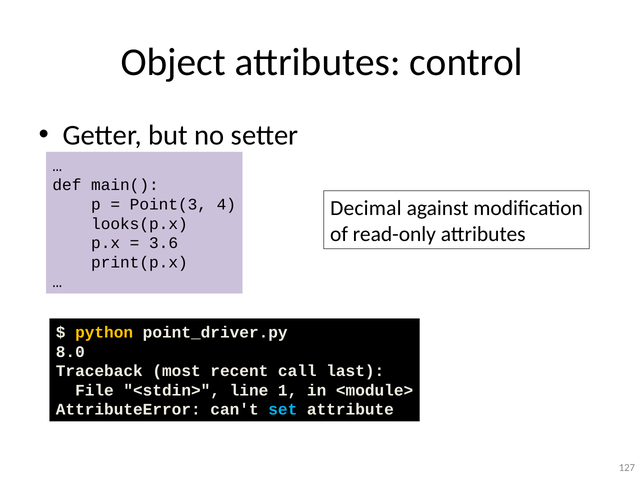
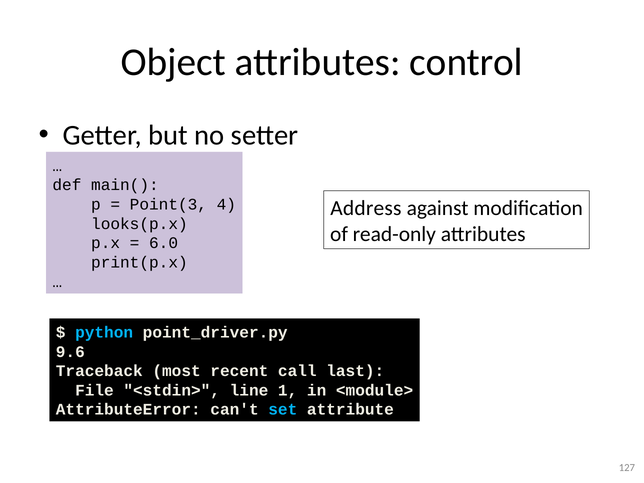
Decimal: Decimal -> Address (366, 208)
3.6: 3.6 -> 6.0 (164, 243)
python colour: yellow -> light blue (104, 332)
8.0: 8.0 -> 9.6 (70, 352)
